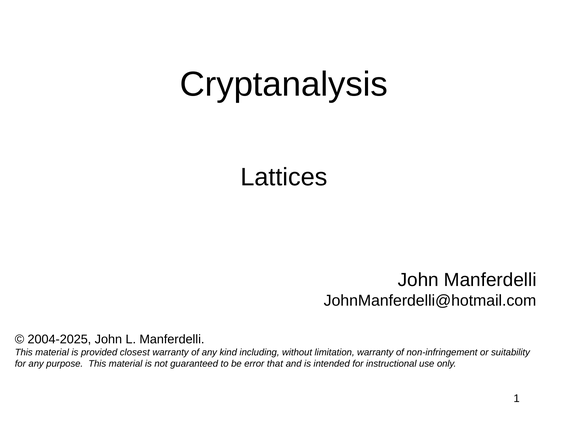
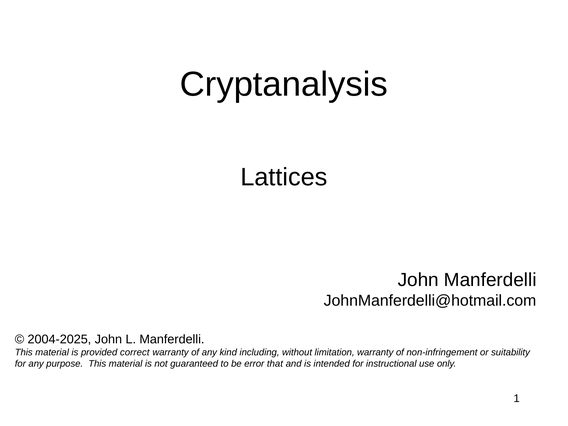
closest: closest -> correct (135, 352)
